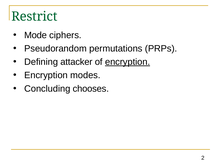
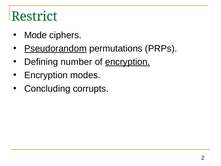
Pseudorandom underline: none -> present (55, 48)
attacker: attacker -> number (76, 62)
chooses: chooses -> corrupts (91, 89)
